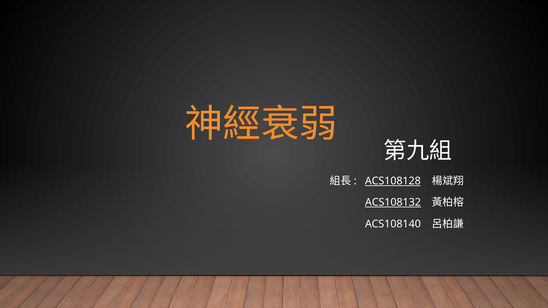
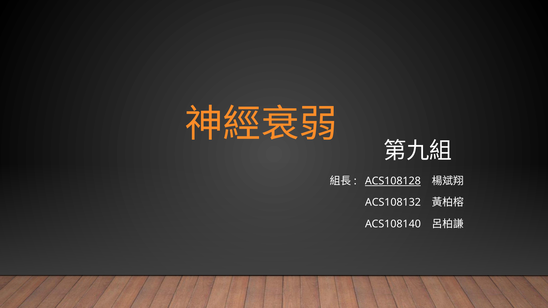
ACS108132 underline: present -> none (393, 203)
